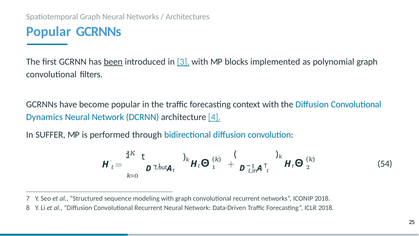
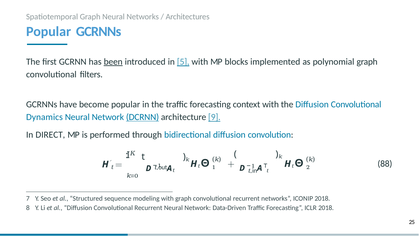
3: 3 -> 5 (183, 62)
DCRNN underline: none -> present (143, 117)
4: 4 -> 9 (214, 117)
SUFFER: SUFFER -> DIRECT (50, 135)
54: 54 -> 88 (385, 164)
